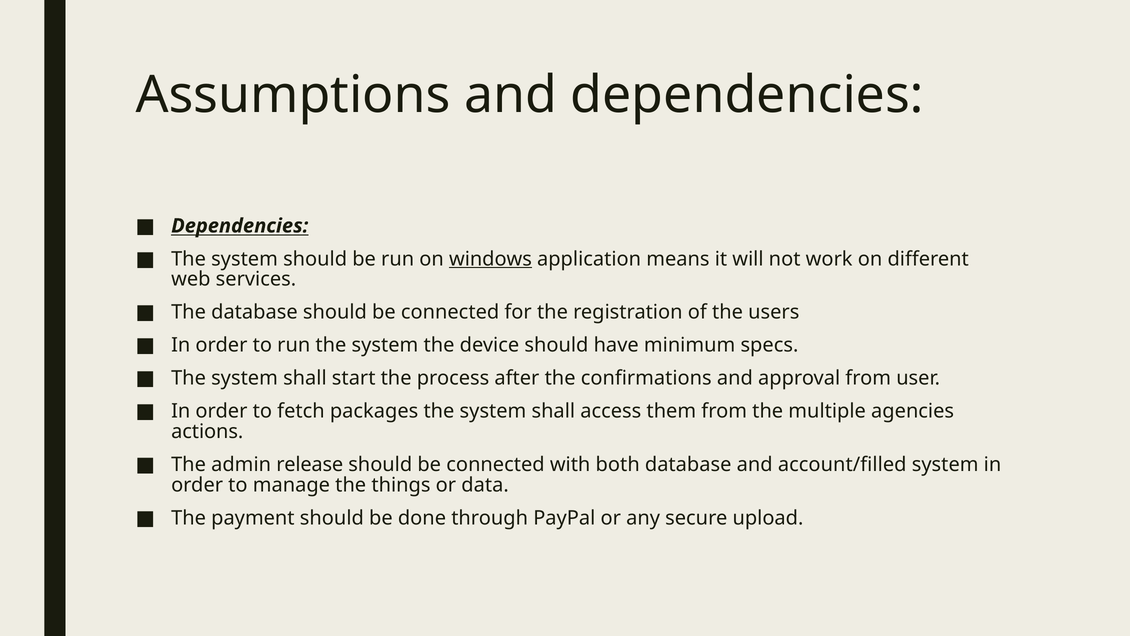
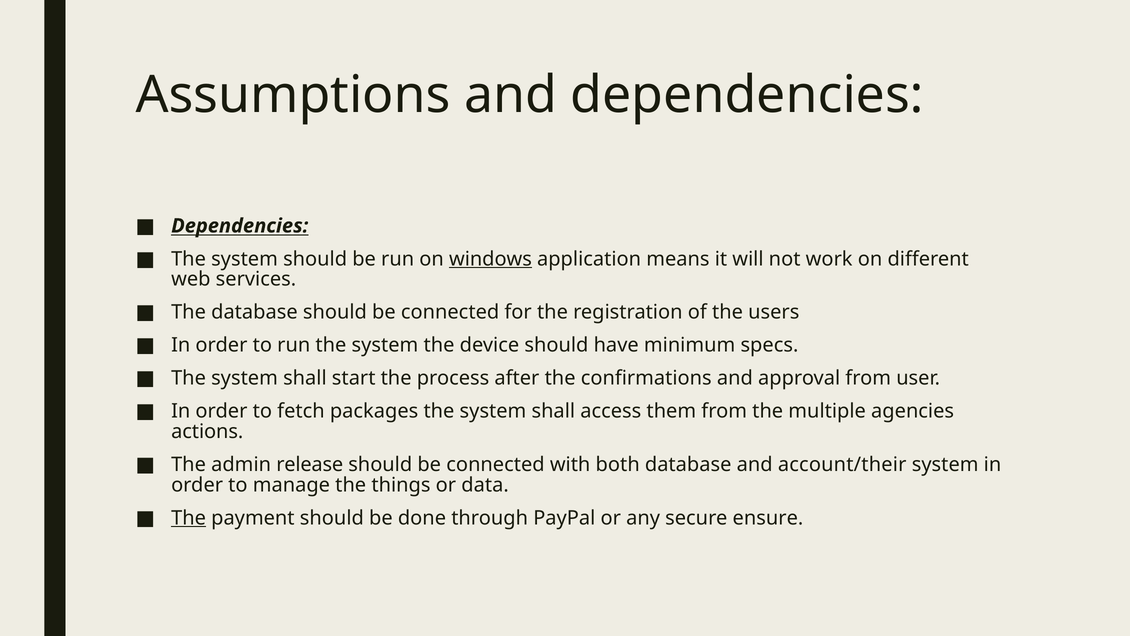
account/filled: account/filled -> account/their (842, 464)
The underline: none -> present (189, 518)
upload: upload -> ensure (768, 518)
